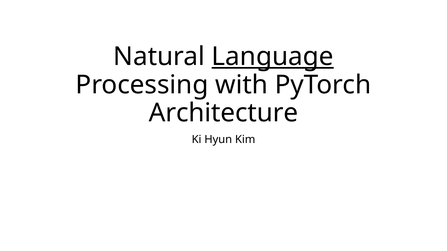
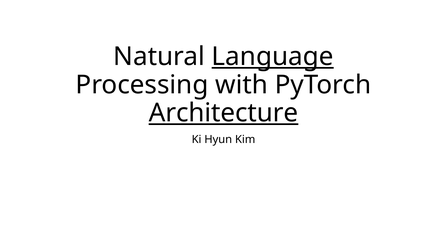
Architecture underline: none -> present (224, 113)
